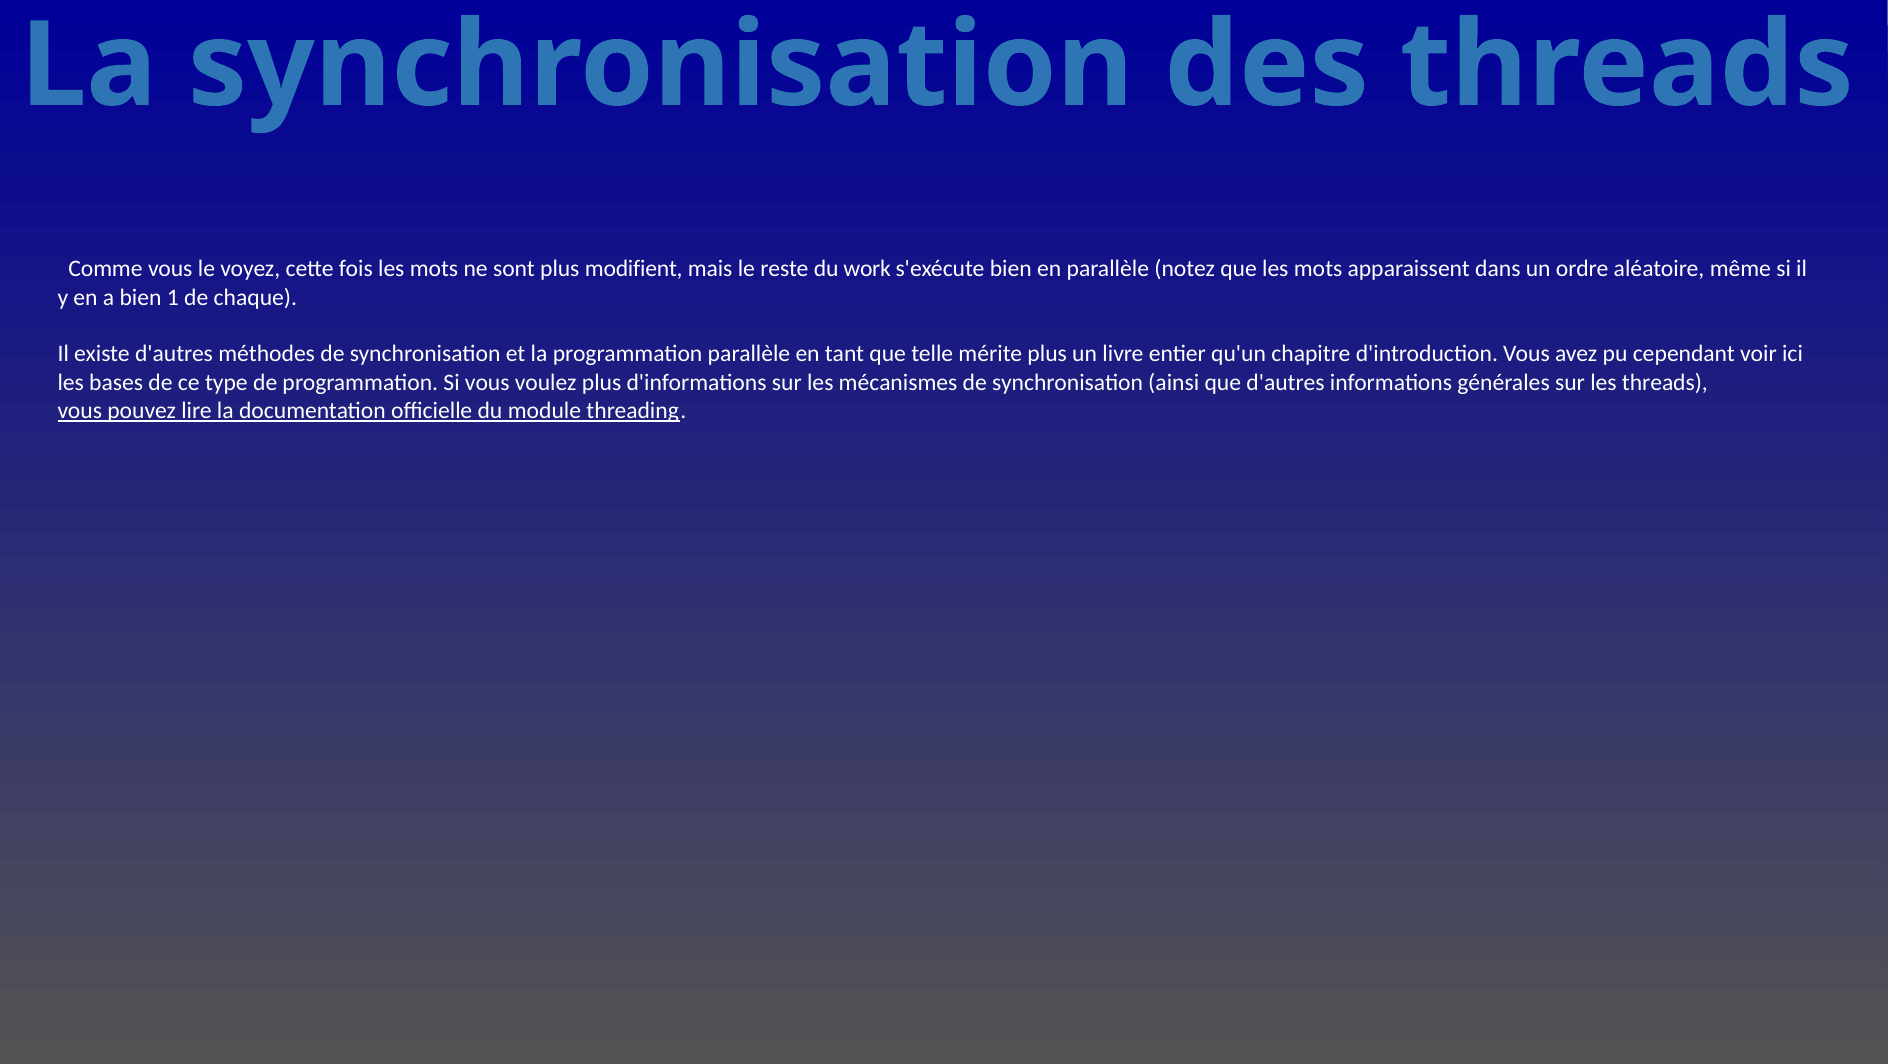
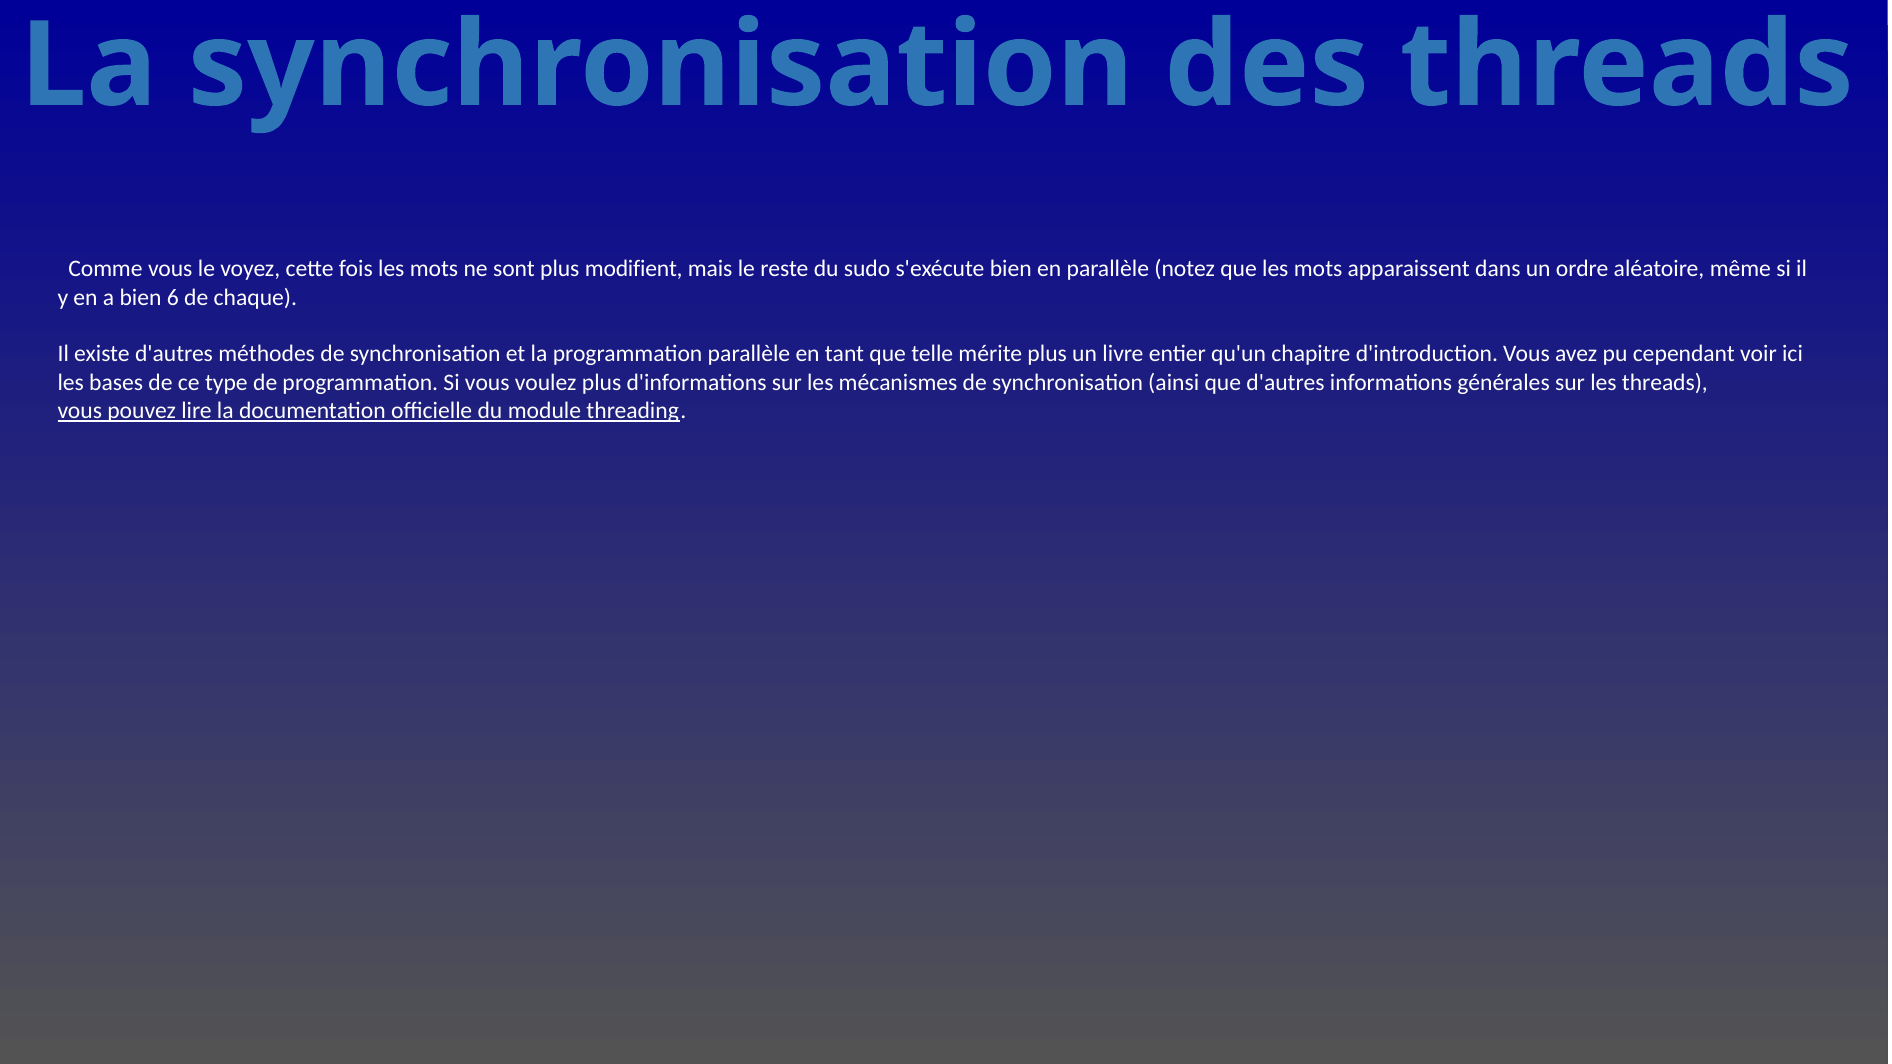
work: work -> sudo (867, 269)
1: 1 -> 6 (173, 297)
